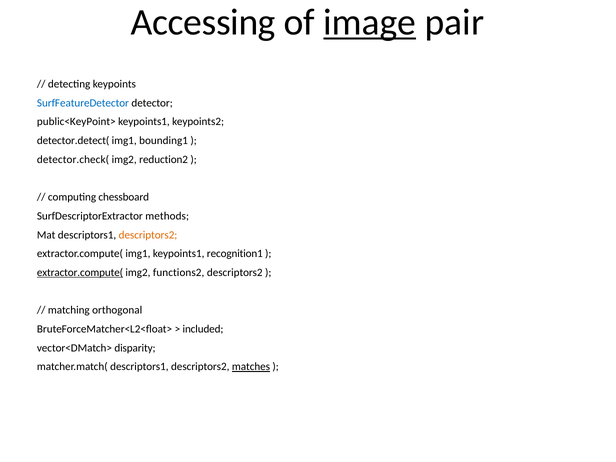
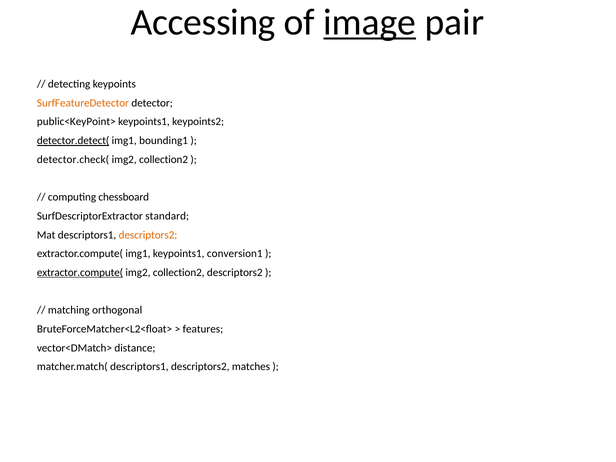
SurfFeatureDetector colour: blue -> orange (83, 103)
detector.detect( underline: none -> present (73, 141)
reduction2: reduction2 -> collection2 (164, 159)
methods: methods -> standard (167, 216)
recognition1: recognition1 -> conversion1 (235, 254)
functions2: functions2 -> collection2 (179, 273)
included: included -> features (203, 329)
disparity: disparity -> distance (135, 348)
matches underline: present -> none (251, 367)
